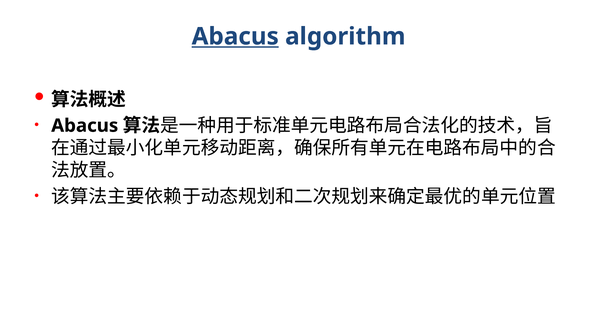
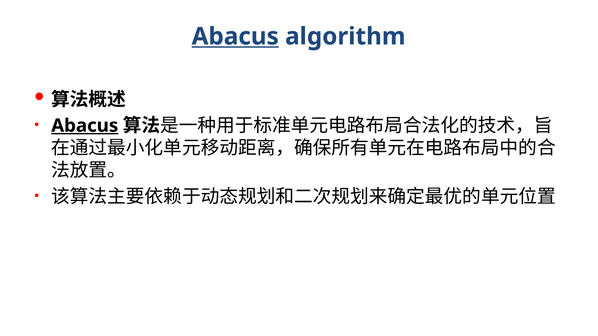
Abacus underline: none -> present (85, 126)
